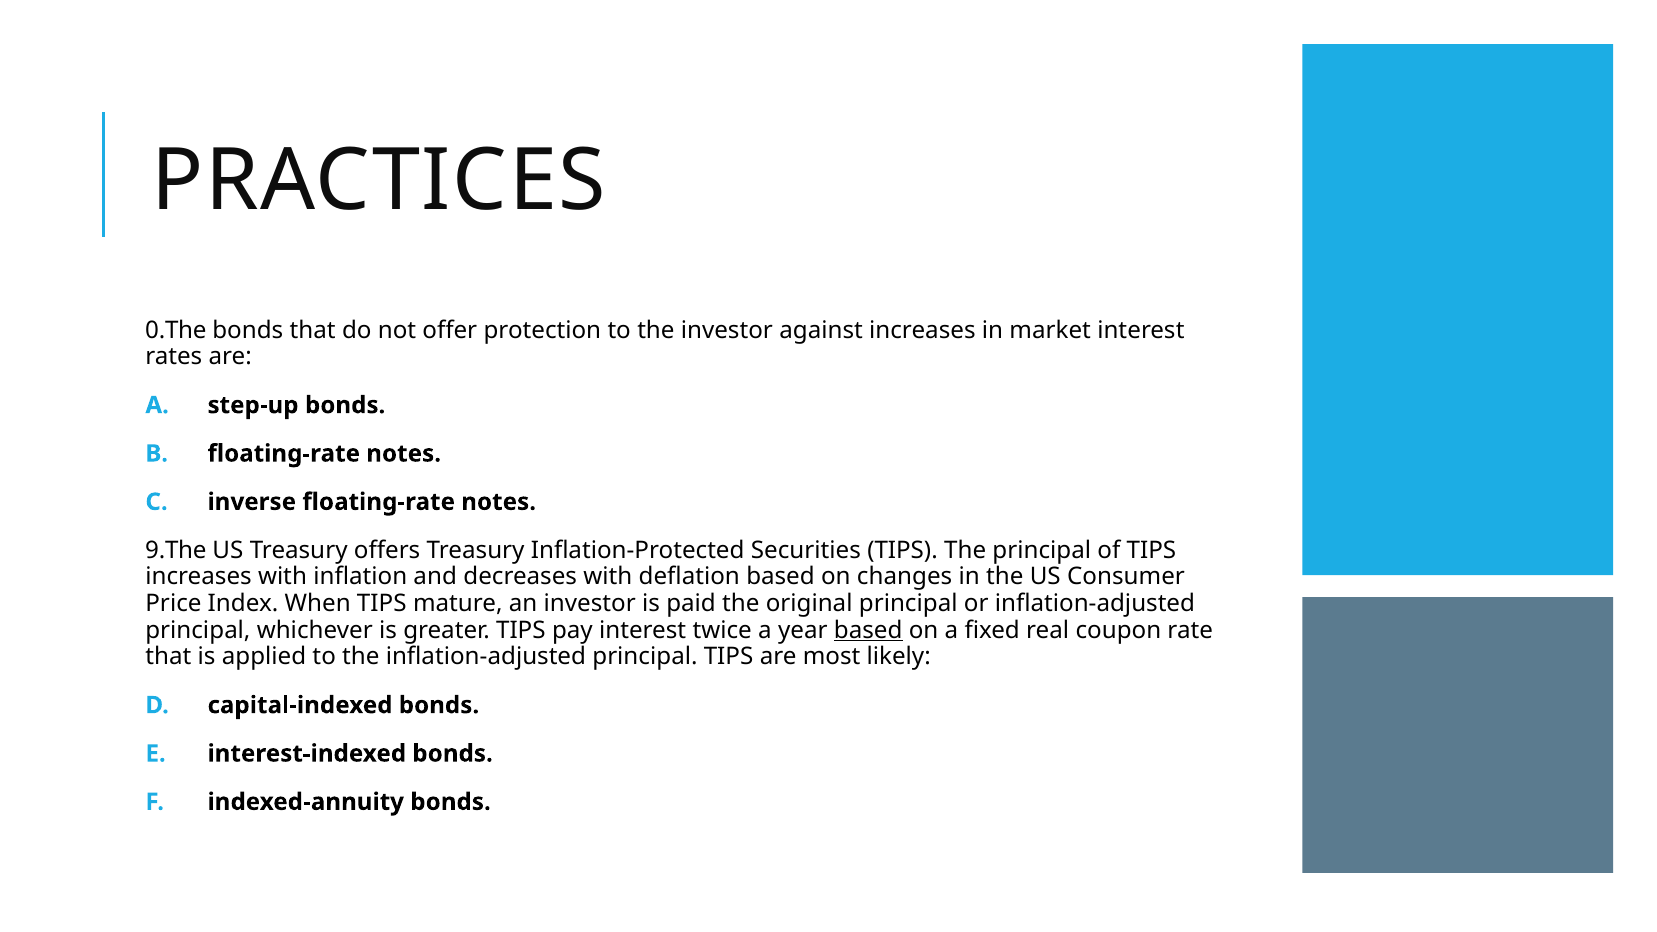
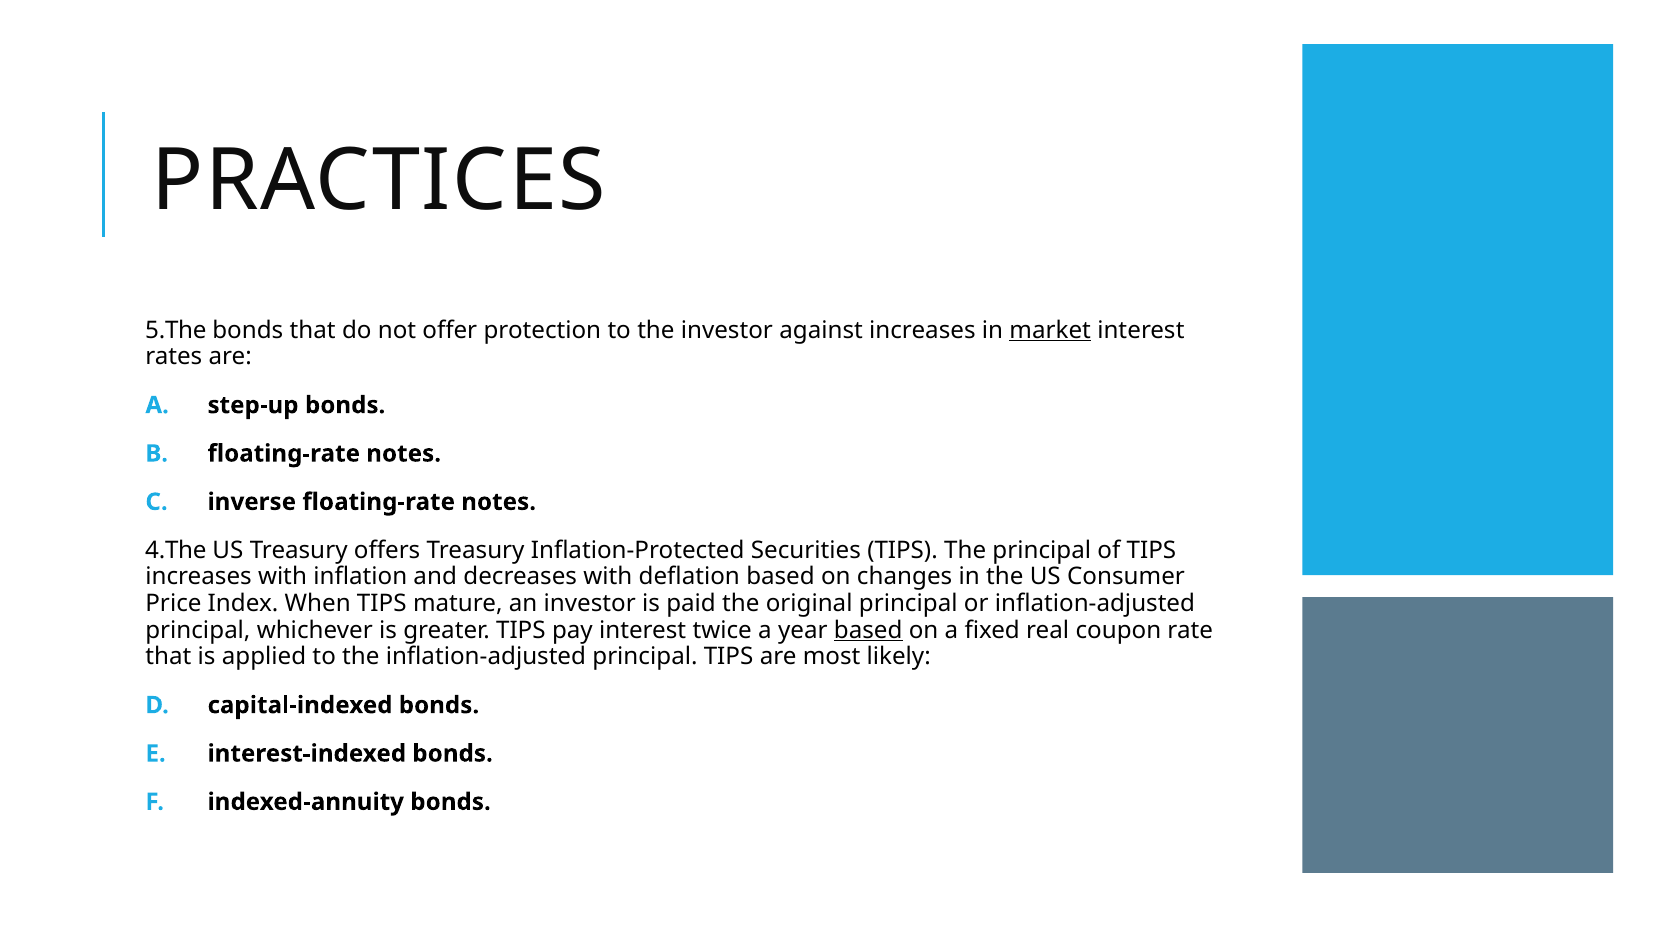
0.The: 0.The -> 5.The (176, 330)
market underline: none -> present (1050, 330)
9.The: 9.The -> 4.The (176, 550)
